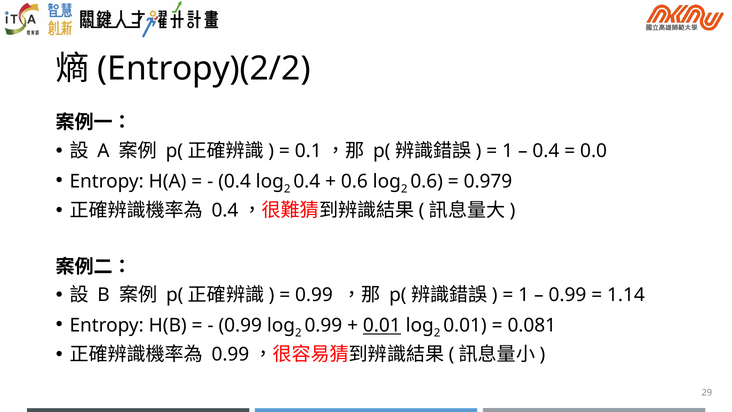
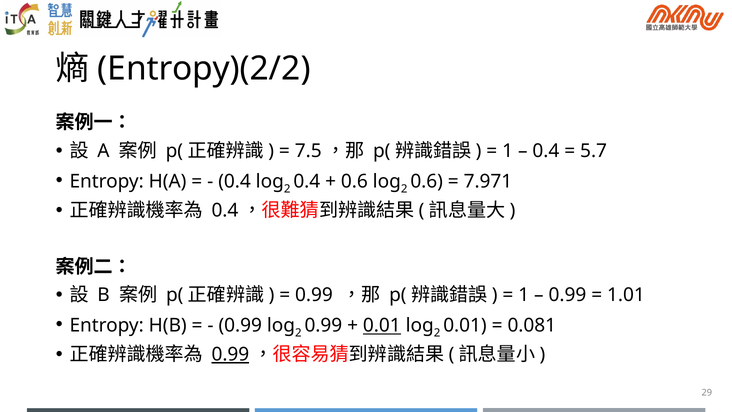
0.1: 0.1 -> 7.5 (308, 151)
0.0: 0.0 -> 5.7 (594, 151)
0.979: 0.979 -> 7.971 (488, 181)
1.14: 1.14 -> 1.01 (626, 295)
0.99 underline: none -> present (230, 354)
